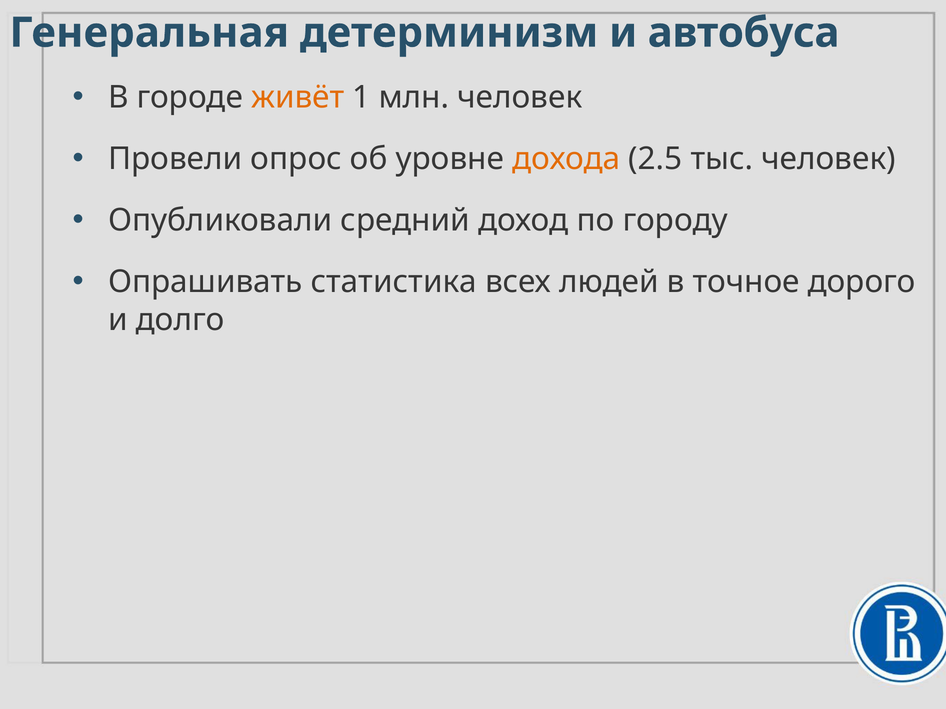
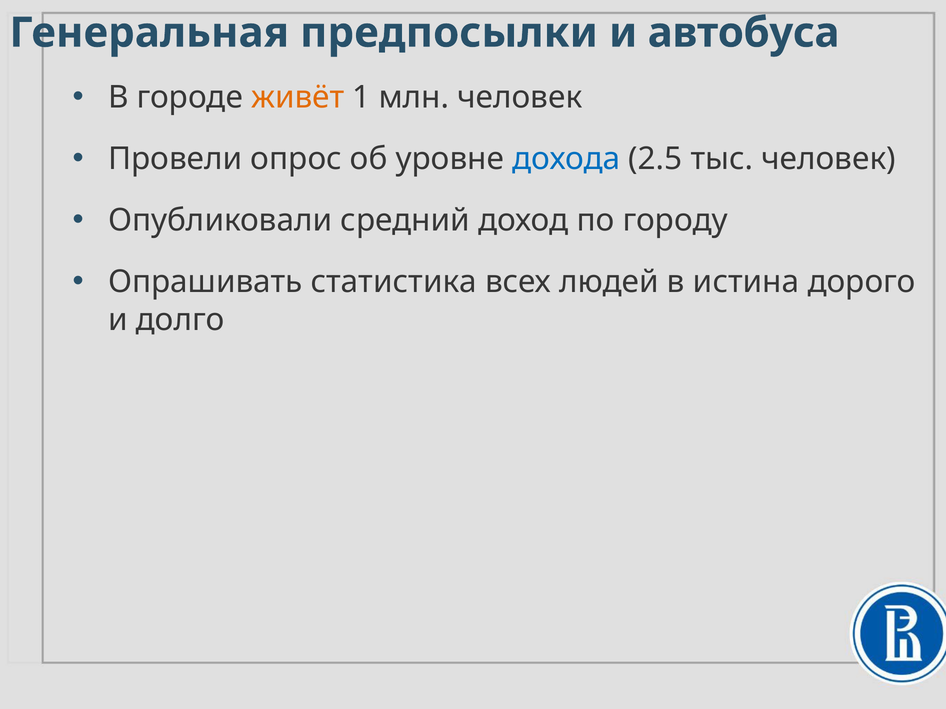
детерминизм: детерминизм -> предпосылки (449, 33)
дохода colour: orange -> blue (566, 159)
точное: точное -> истина (746, 282)
